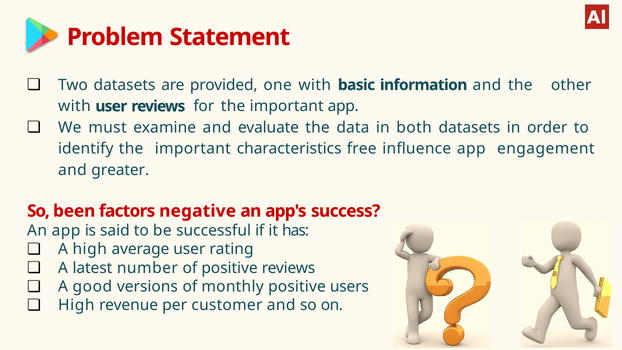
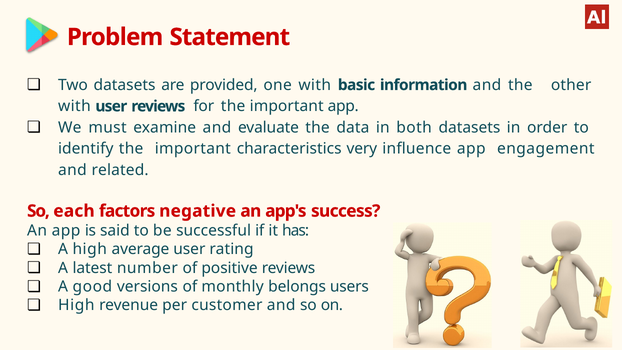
free: free -> very (362, 149)
greater: greater -> related (120, 170)
been: been -> each (74, 211)
monthly positive: positive -> belongs (297, 287)
